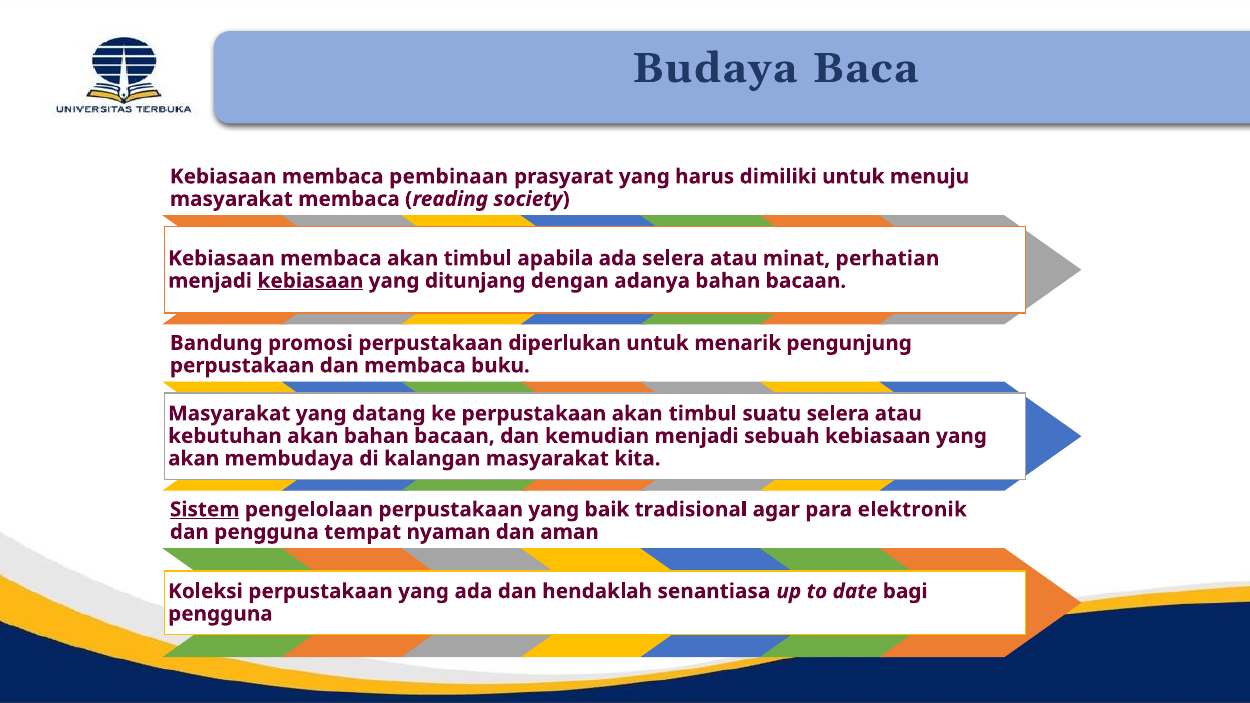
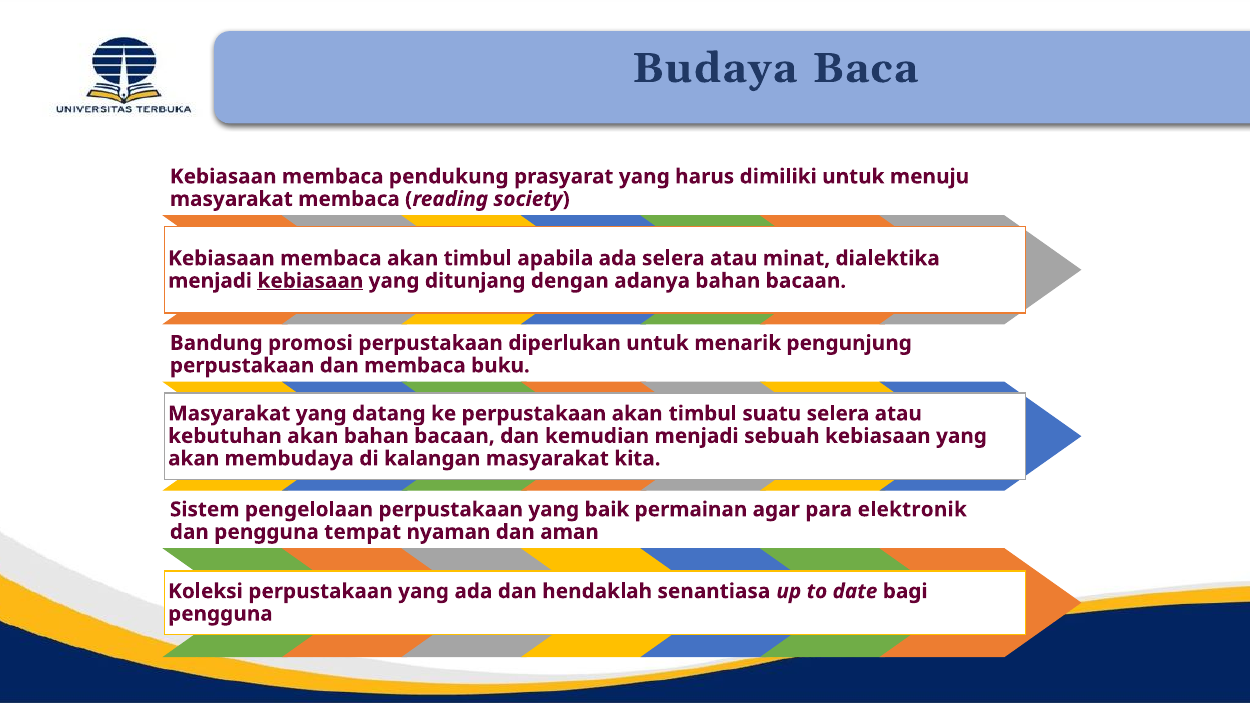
pembinaan: pembinaan -> pendukung (449, 177)
perhatian: perhatian -> dialektika (888, 258)
Sistem underline: present -> none (205, 510)
tradisional: tradisional -> permainan (691, 510)
